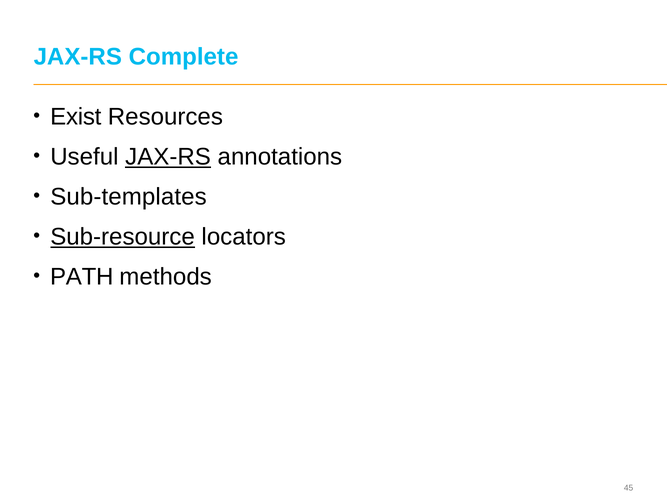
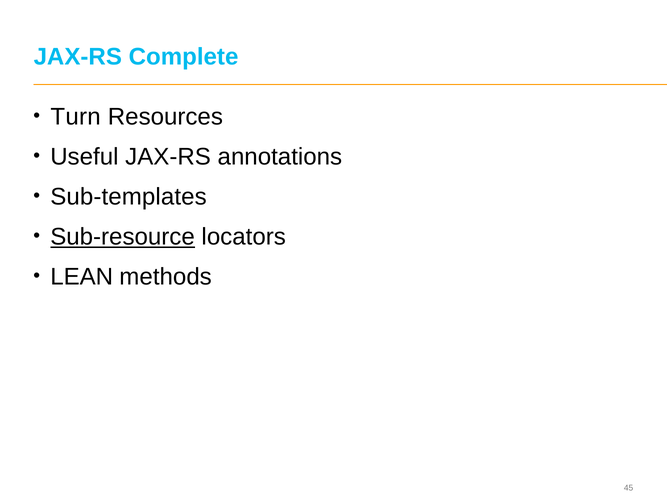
Exist: Exist -> Turn (76, 117)
JAX-RS underline: present -> none (168, 157)
PATH: PATH -> LEAN (82, 277)
